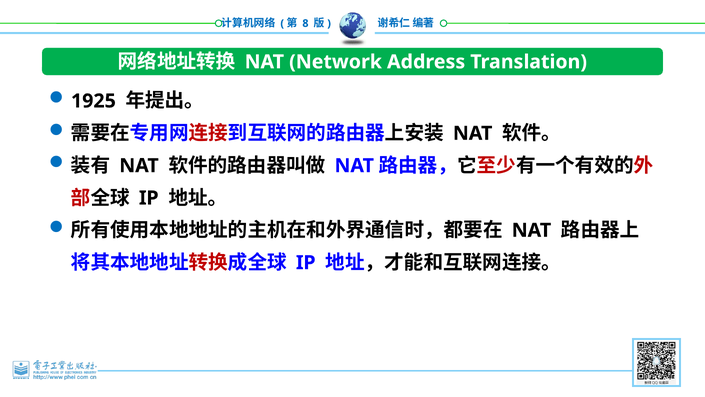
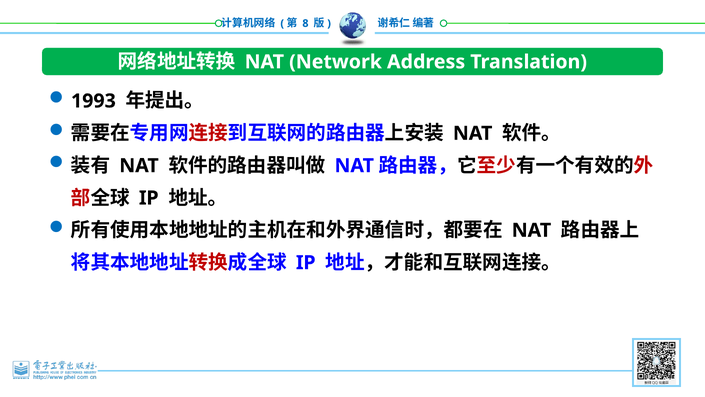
1925: 1925 -> 1993 (93, 101)
